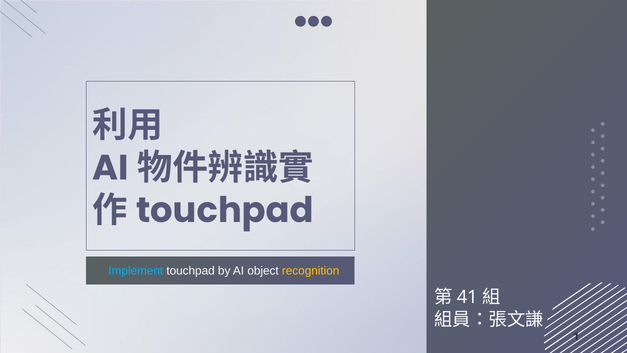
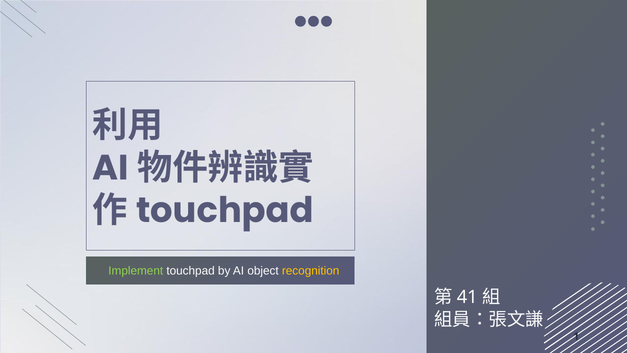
Implement colour: light blue -> light green (136, 270)
